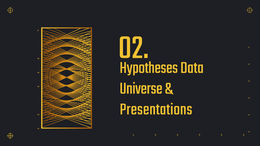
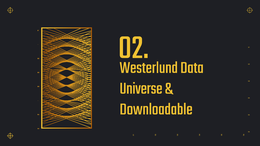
Hypotheses: Hypotheses -> Westerlund (149, 67)
Presentations: Presentations -> Downloadable (156, 109)
